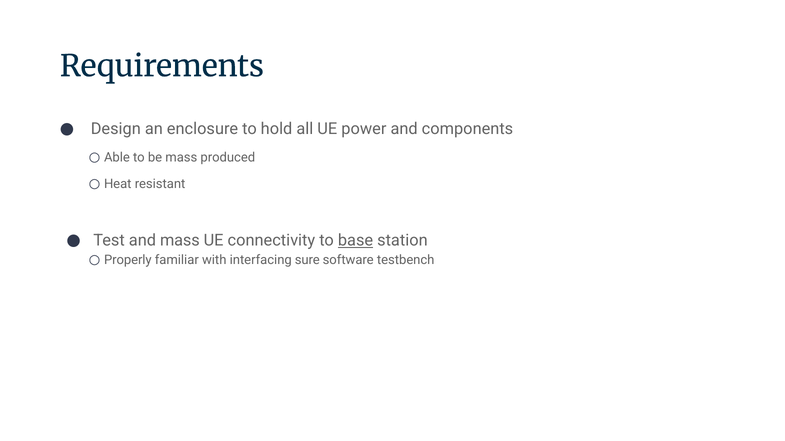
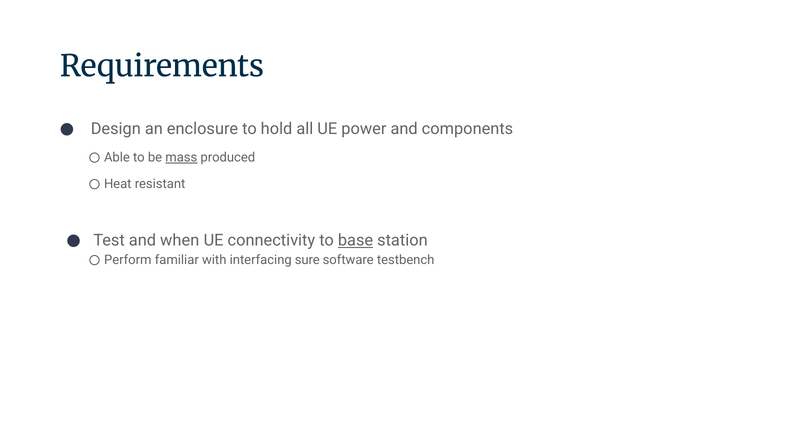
mass underline: none -> present (181, 157)
and mass: mass -> when (180, 241)
Properly: Properly -> Perform (128, 260)
